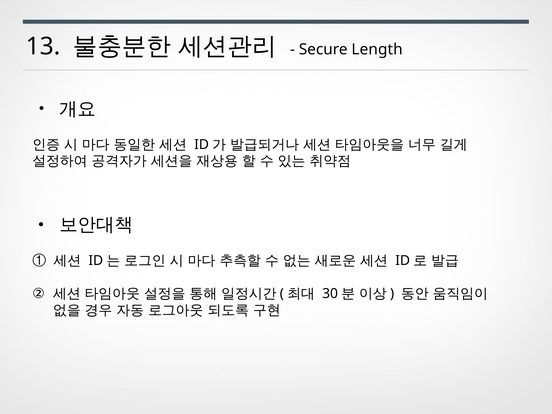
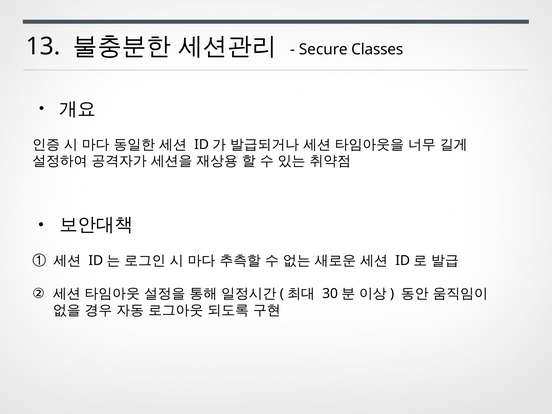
Length: Length -> Classes (377, 50)
